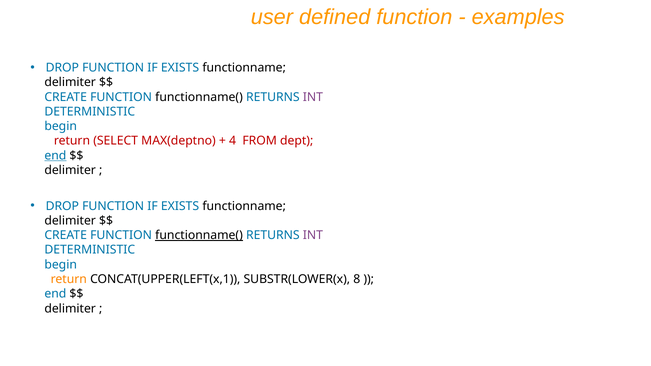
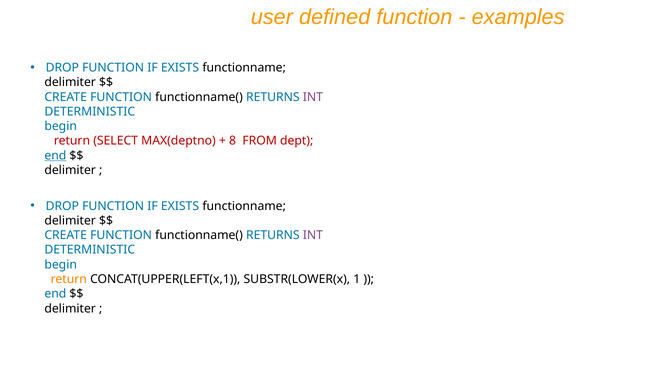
4: 4 -> 8 (233, 141)
functionname( underline: present -> none (199, 235)
8: 8 -> 1 (357, 279)
